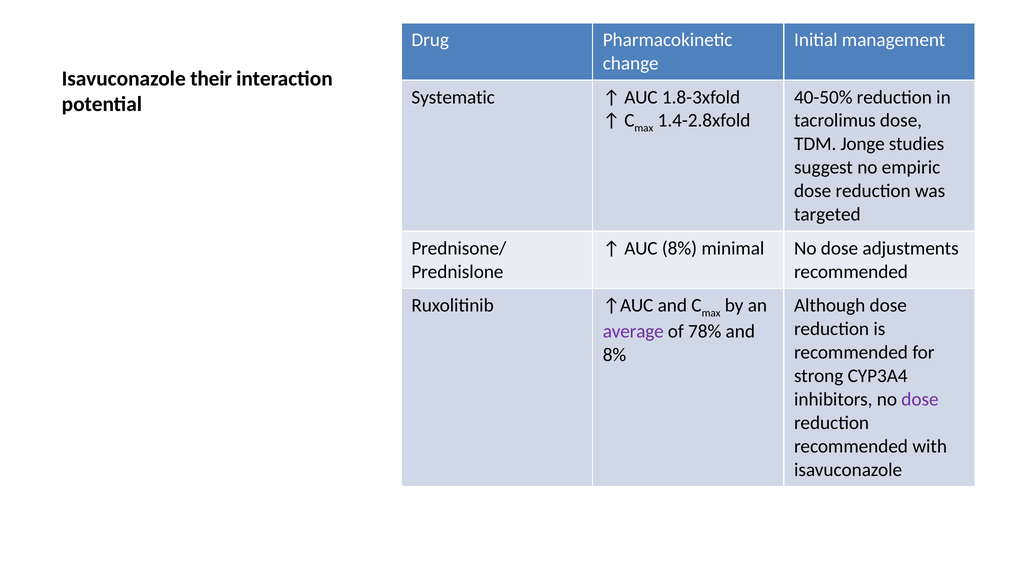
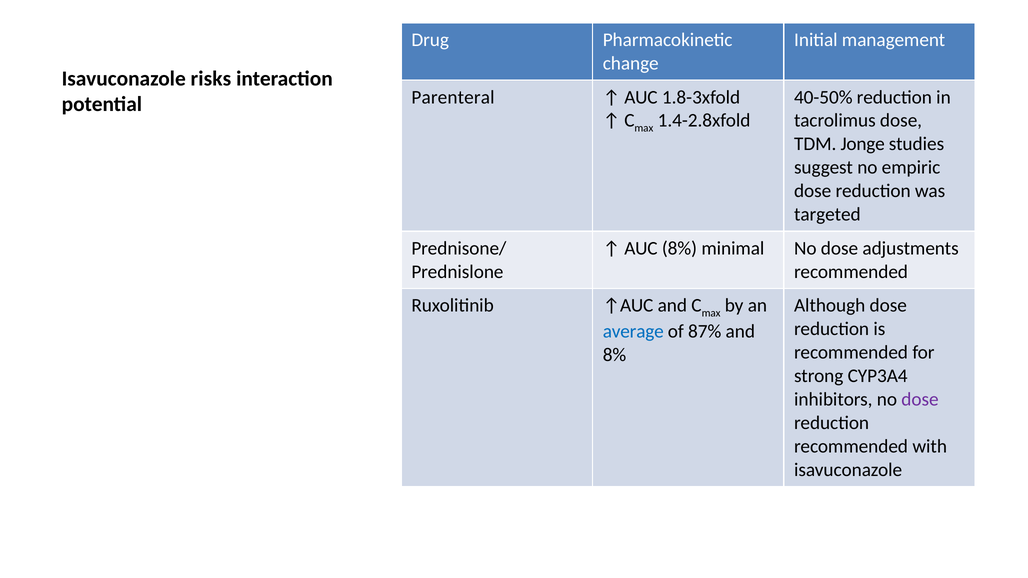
their: their -> risks (211, 79)
Systematic: Systematic -> Parenteral (453, 97)
average colour: purple -> blue (633, 332)
78%: 78% -> 87% (705, 332)
